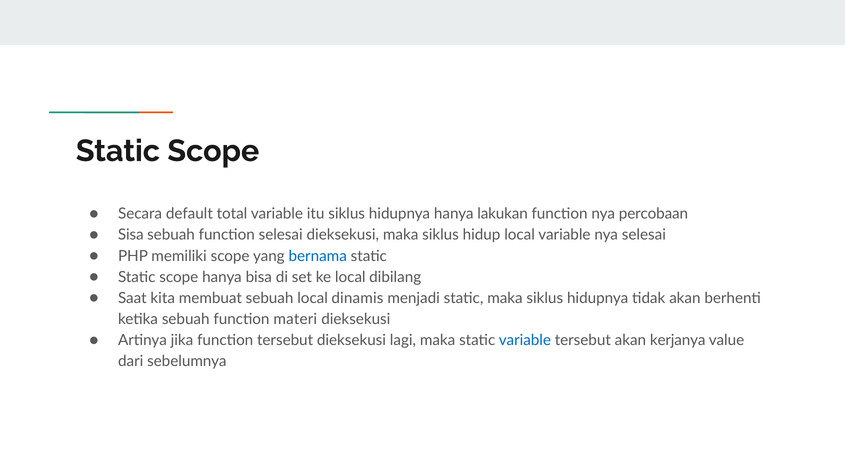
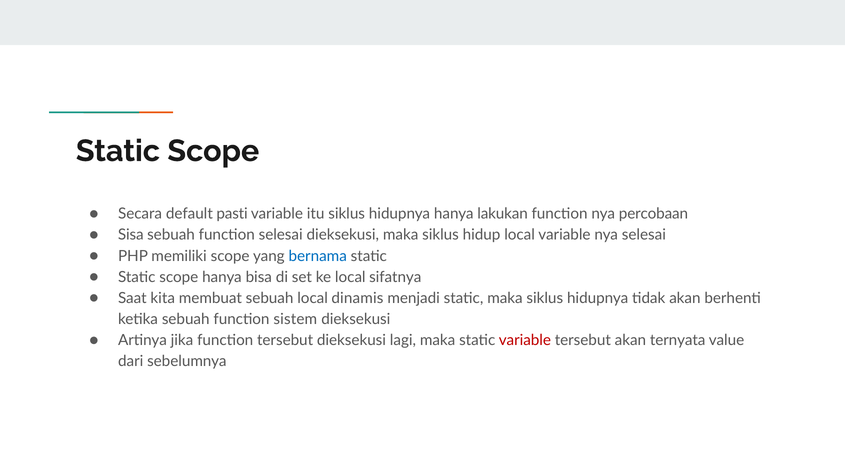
total: total -> pasti (232, 214)
dibilang: dibilang -> sifatnya (395, 277)
materi: materi -> sistem (295, 319)
variable colour: blue -> red (525, 340)
kerjanya: kerjanya -> ternyata (678, 340)
